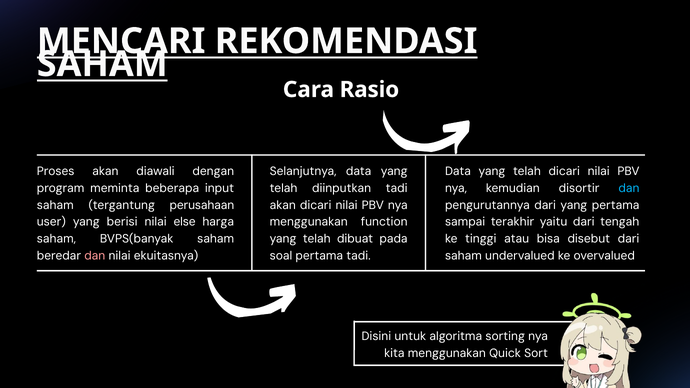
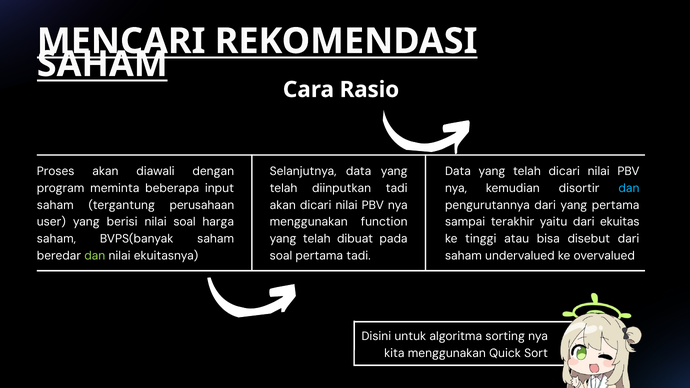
nilai else: else -> soal (185, 222)
tengah: tengah -> ekuitas (620, 222)
dan colour: pink -> light green (95, 256)
